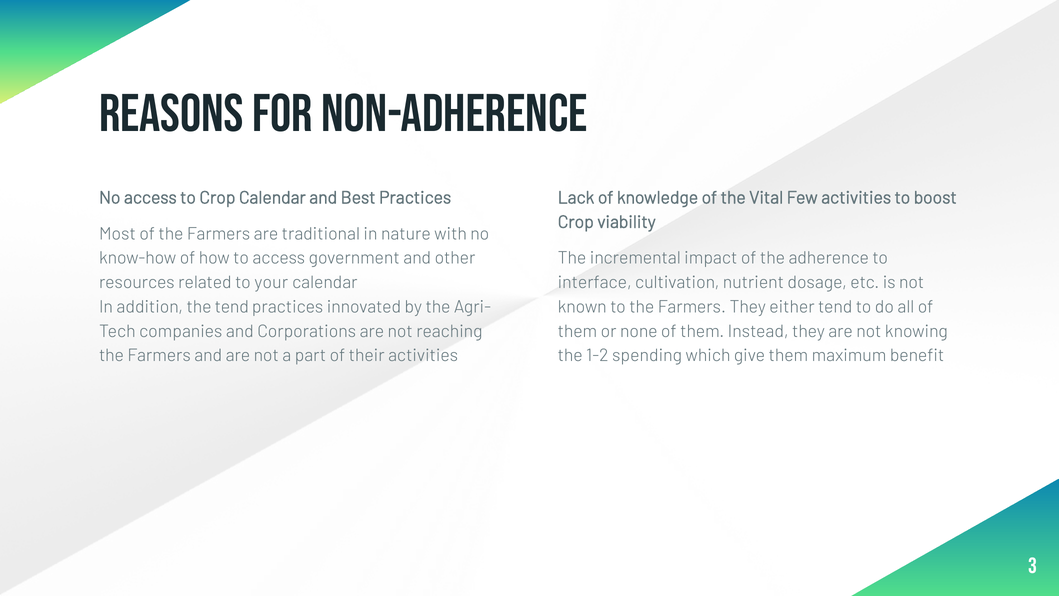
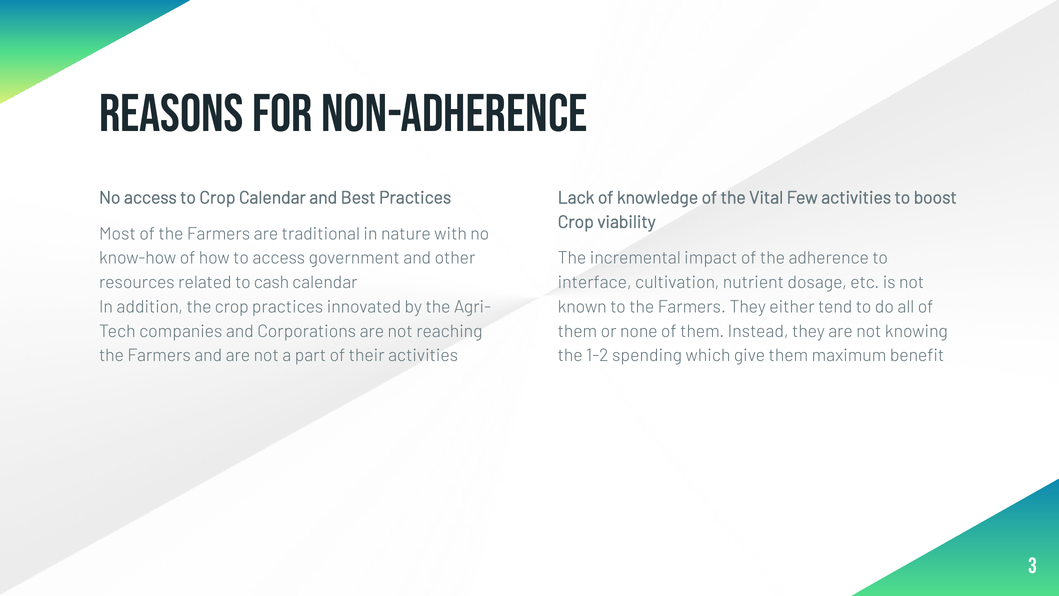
your: your -> cash (271, 282)
the tend: tend -> crop (232, 307)
